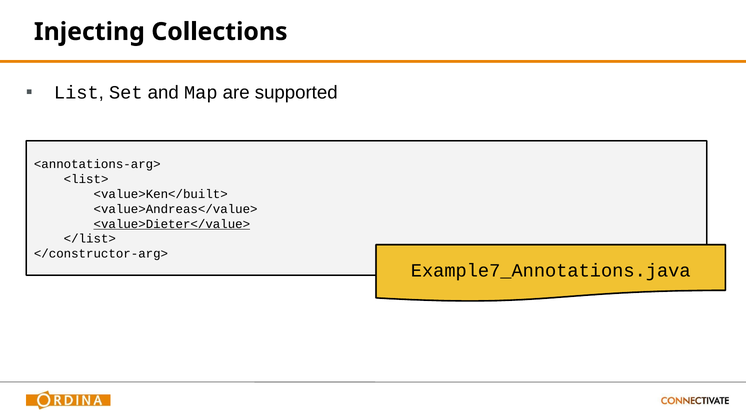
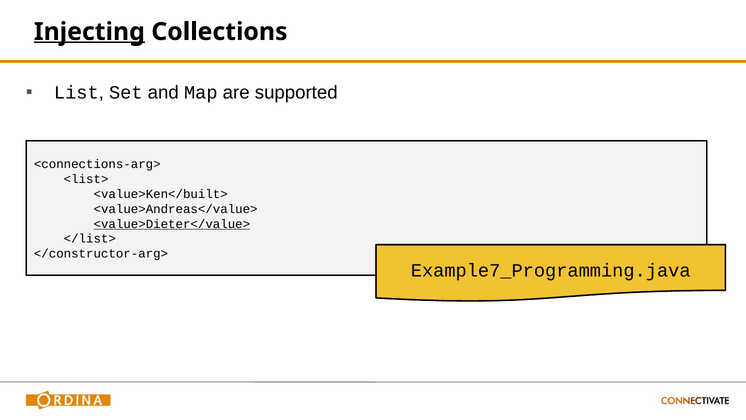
Injecting underline: none -> present (89, 32)
<annotations-arg>: <annotations-arg> -> <connections-arg> (97, 164)
Example7_Annotations.java: Example7_Annotations.java -> Example7_Programming.java (551, 270)
